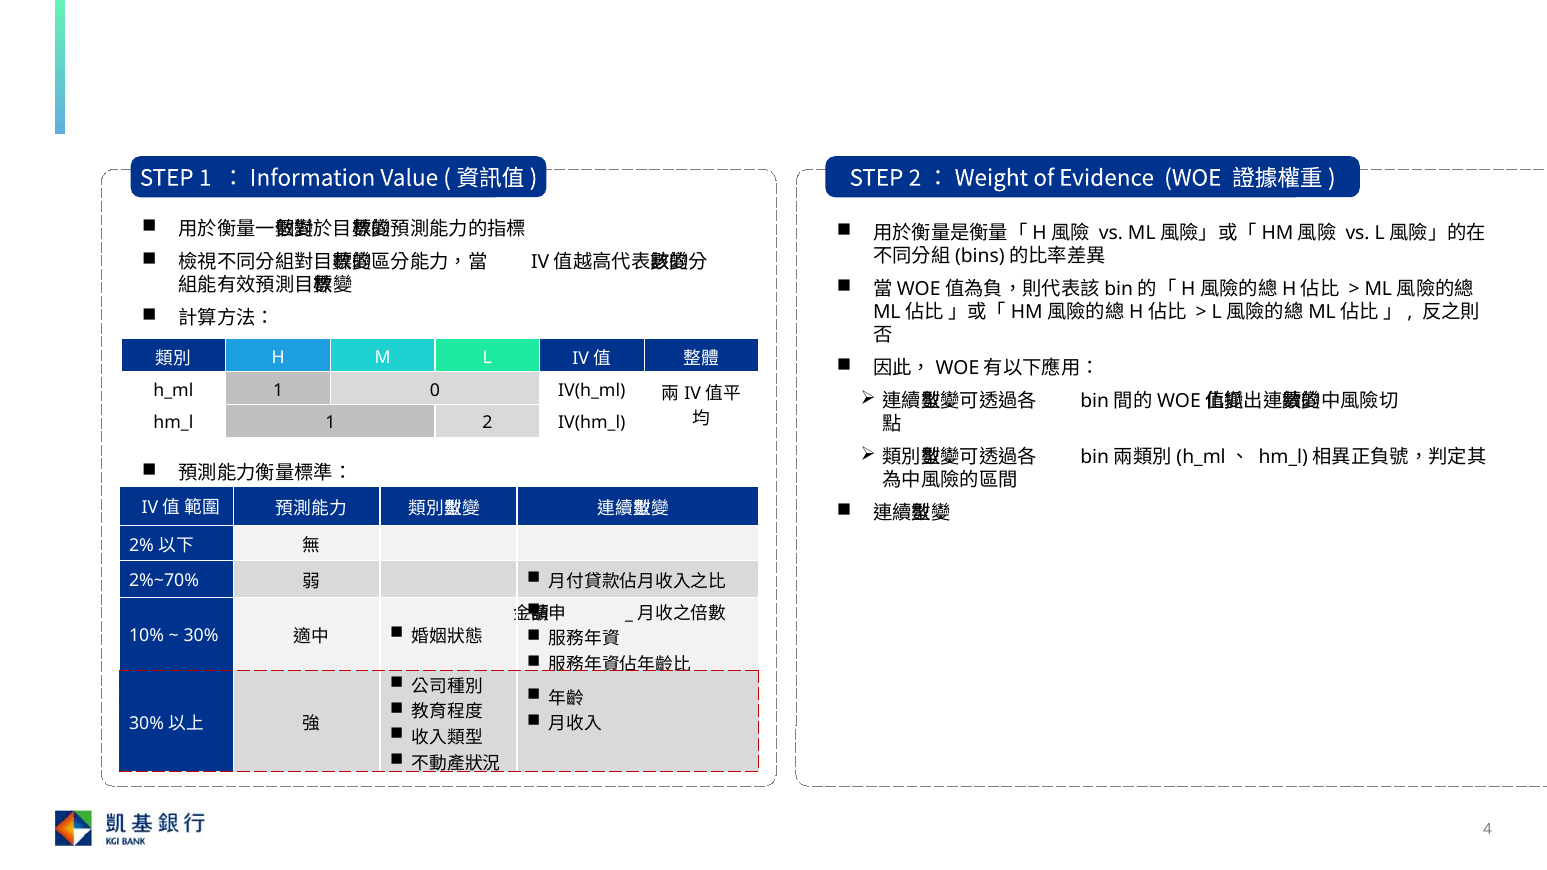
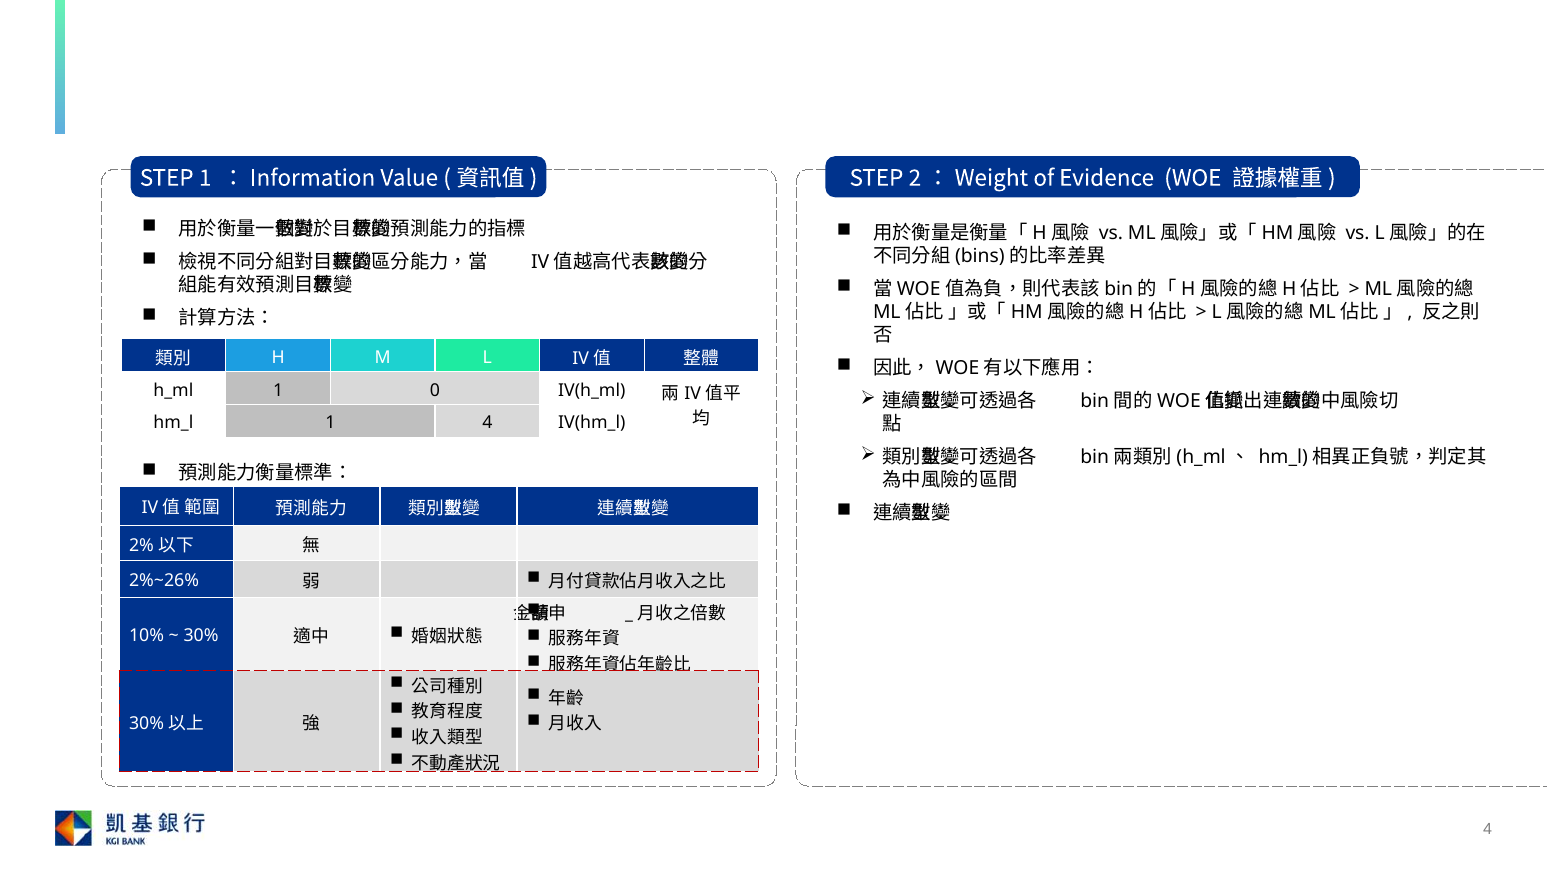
1 2: 2 -> 4 (487, 423)
2%~70%: 2%~70% -> 2%~26% (164, 581)
